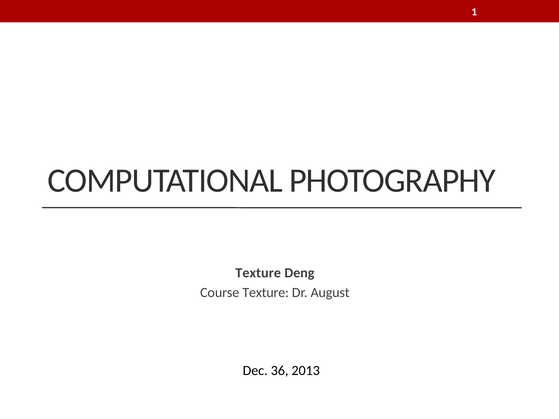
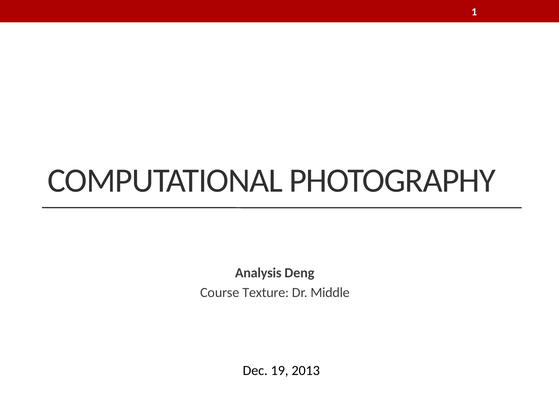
Texture: Texture -> Analysis (258, 273)
August: August -> Middle (330, 293)
36: 36 -> 19 (280, 371)
